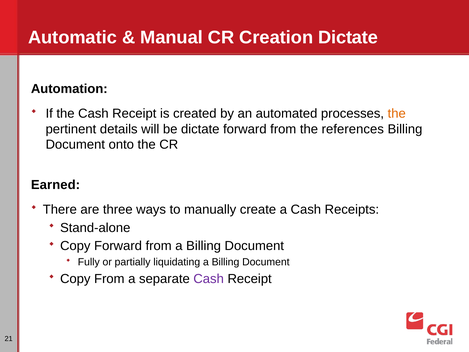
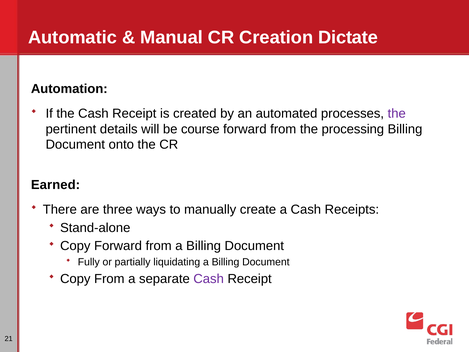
the colour: orange -> purple (397, 113)
be dictate: dictate -> course (200, 129)
references: references -> processing (353, 129)
